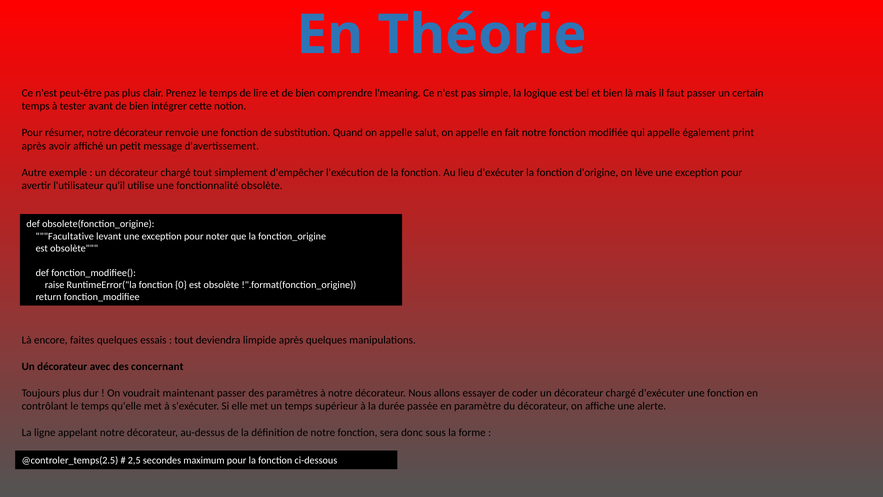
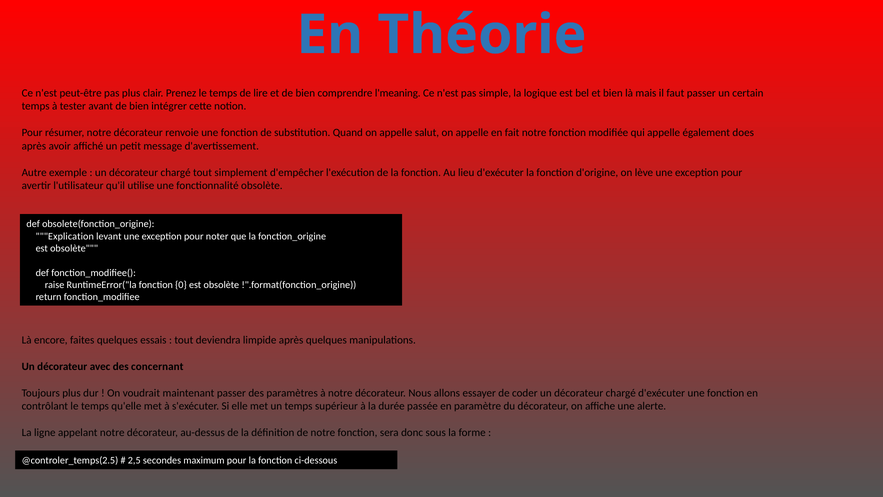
print: print -> does (743, 133)
Facultative: Facultative -> Explication (65, 236)
